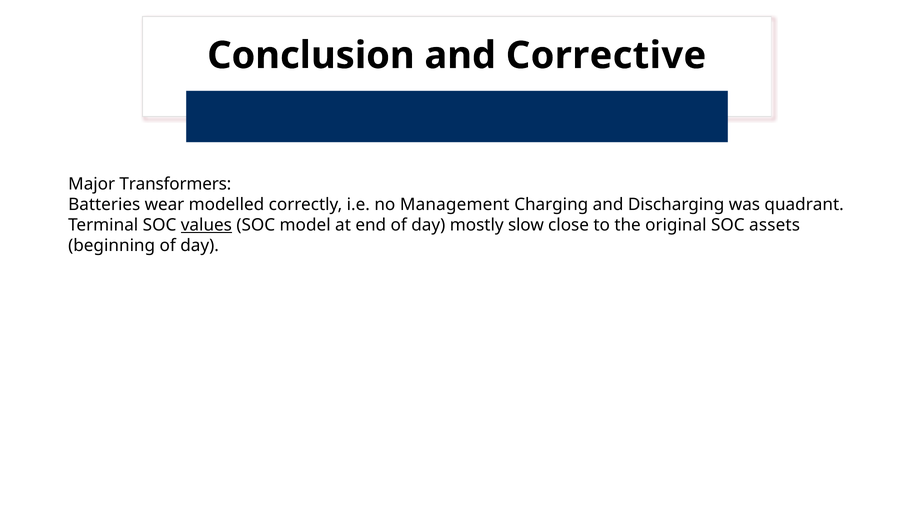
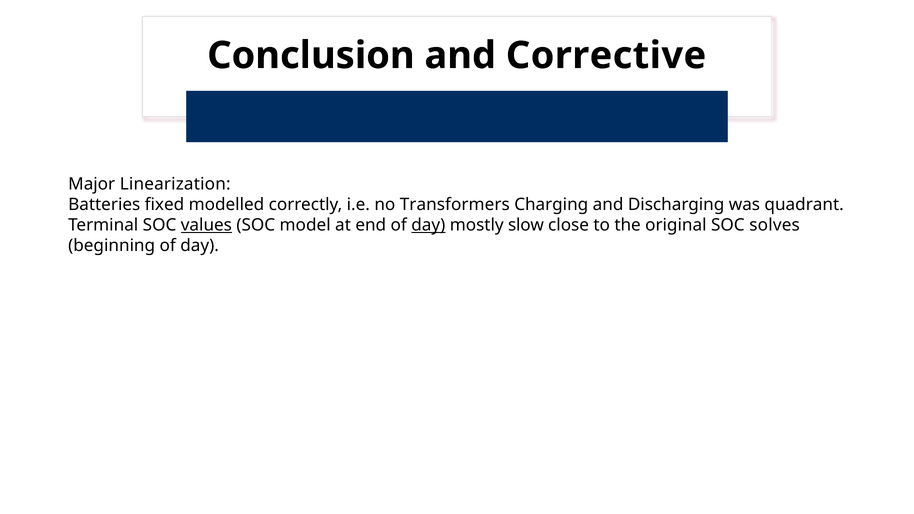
Transformers: Transformers -> Linearization (175, 184)
wear: wear -> fixed (164, 205)
Management: Management -> Transformers (455, 205)
day underline: none -> present (428, 225)
assets: assets -> solves (775, 225)
